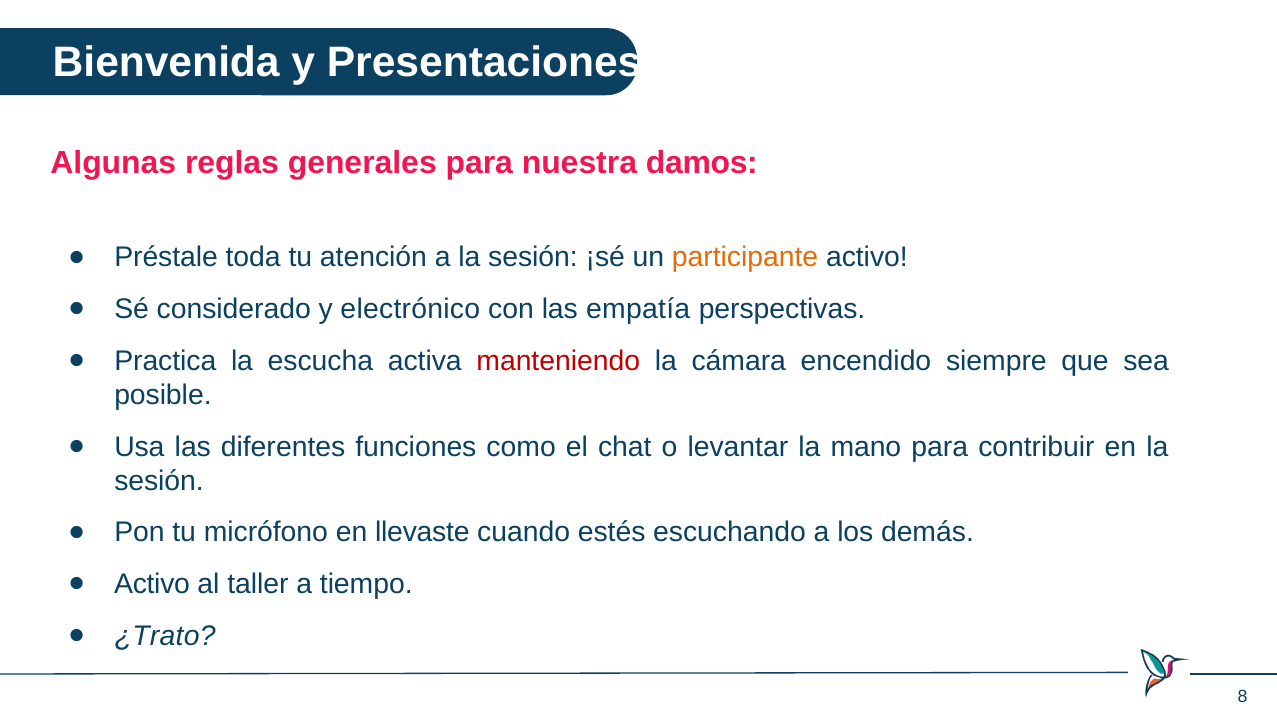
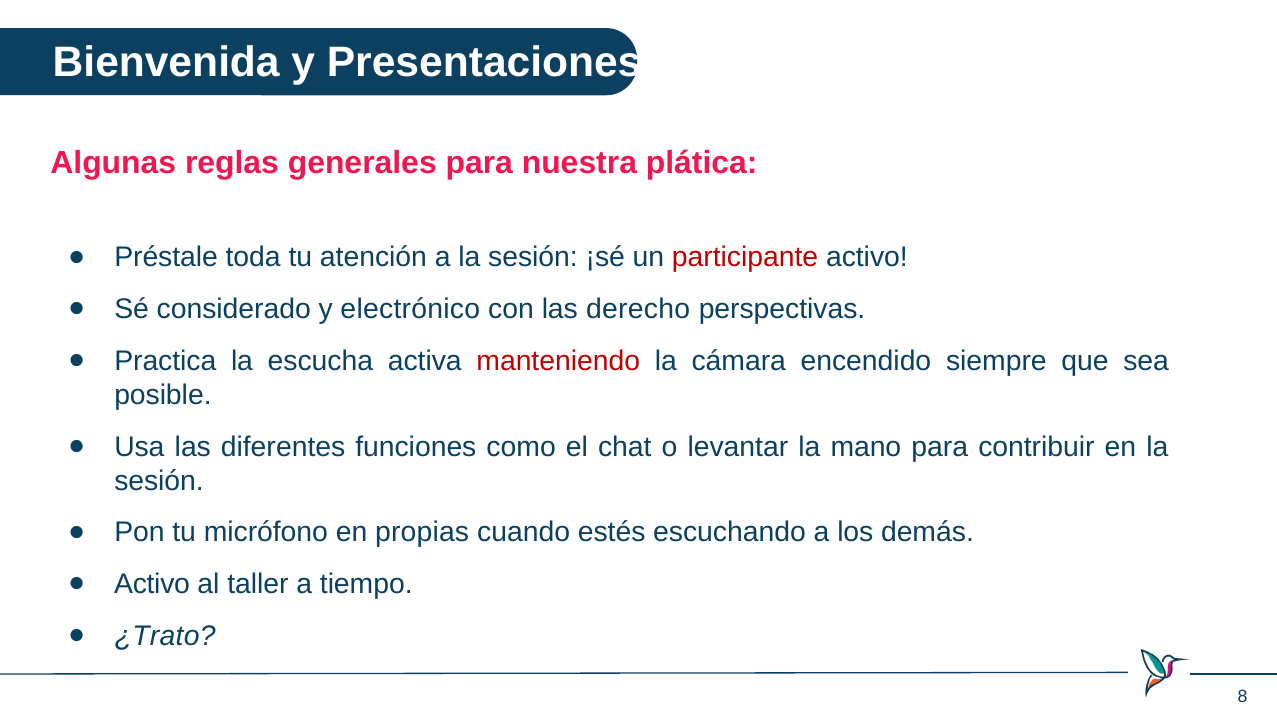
damos: damos -> plática (702, 163)
participante colour: orange -> red (745, 258)
empatía: empatía -> derecho (638, 309)
llevaste: llevaste -> propias (422, 533)
